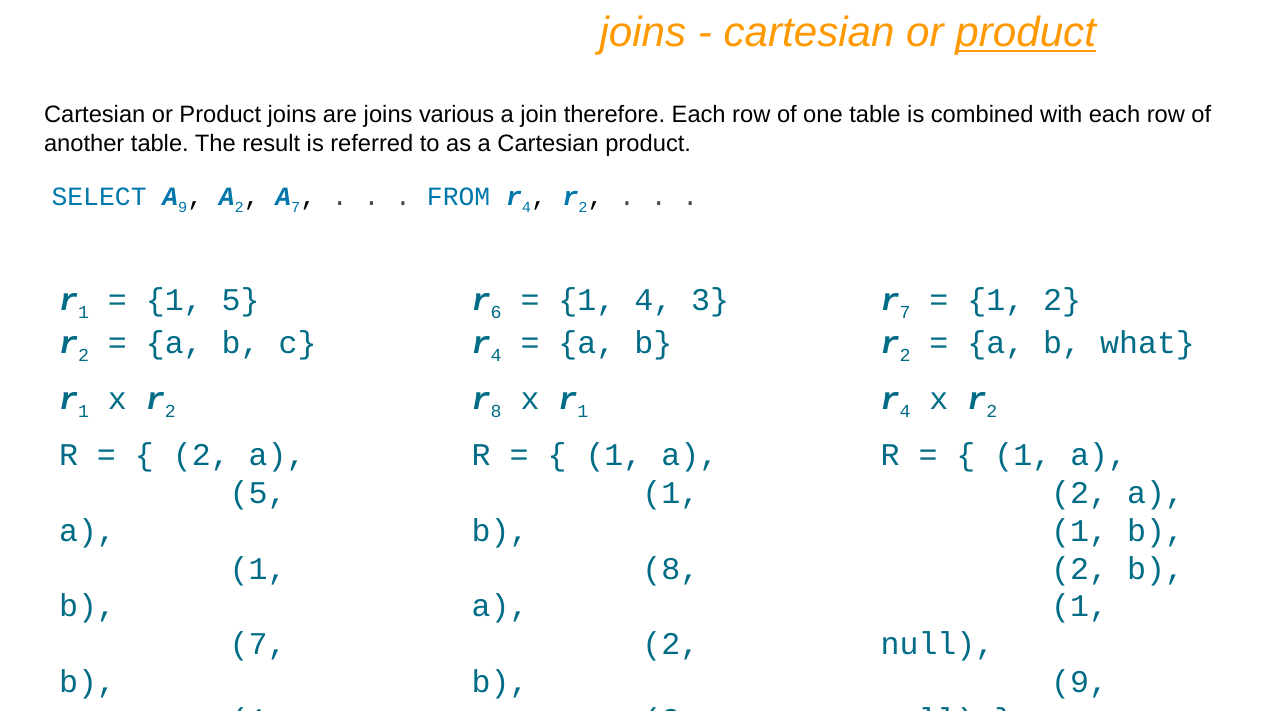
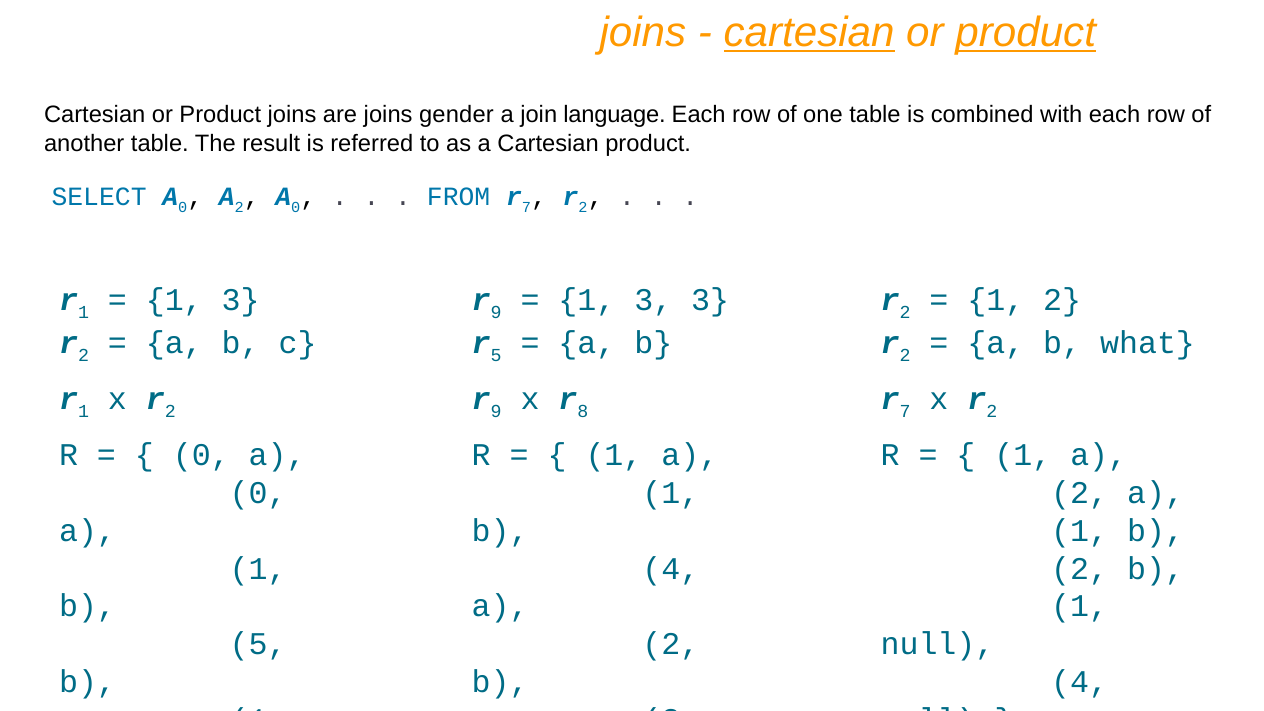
cartesian underline: none -> present (809, 33)
various: various -> gender (456, 115)
therefore: therefore -> language (615, 115)
SELECT A 9: 9 -> 0 (183, 207)
7: 7 -> 0 (296, 207)
FROM r 4: 4 -> 7 (526, 207)
5: 5 -> 3 (241, 300)
6: 6 -> 9 (496, 312)
4: 4 -> 3 (653, 300)
7: 7 -> 2 (905, 312)
4: 4 -> 5 (496, 356)
8: 8 -> 9 (496, 411)
x r 1: 1 -> 8 (583, 411)
4: 4 -> 7 (905, 411)
2: 2 -> 0 (201, 455)
5: 5 -> 0 (258, 493)
8: 8 -> 4 (671, 569)
7: 7 -> 5 (258, 644)
9: 9 -> 4 (1080, 682)
